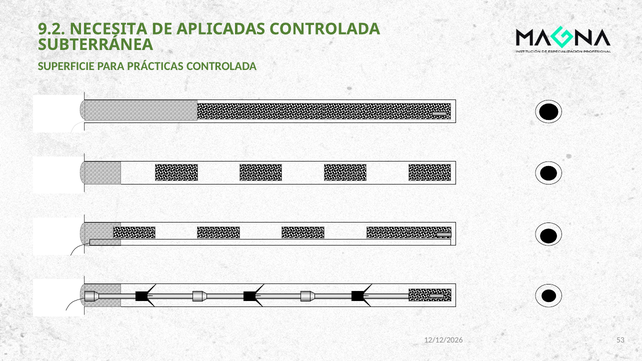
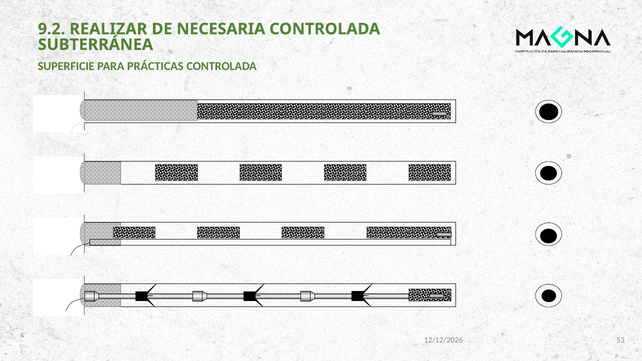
NECESITA: NECESITA -> REALIZAR (108, 29)
APLICADAS: APLICADAS -> NECESARIA (221, 29)
